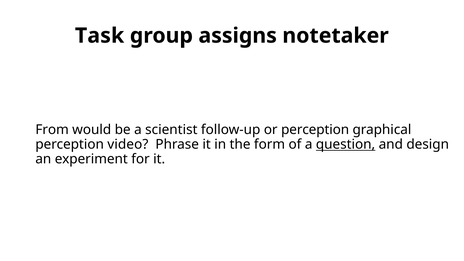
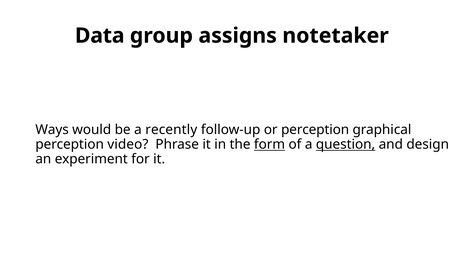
Task: Task -> Data (100, 36)
From: From -> Ways (52, 130)
scientist: scientist -> recently (171, 130)
form underline: none -> present (270, 144)
